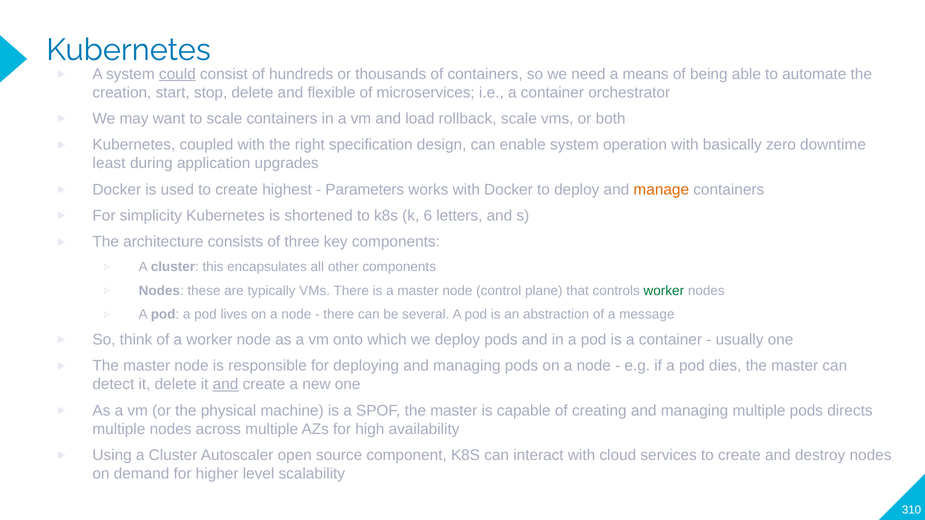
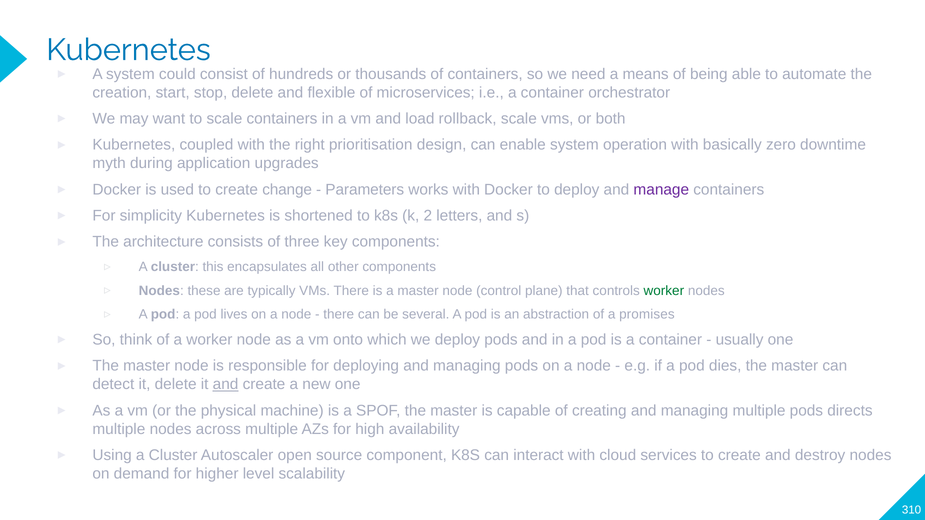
could underline: present -> none (177, 74)
specification: specification -> prioritisation (371, 145)
least: least -> myth (109, 163)
highest: highest -> change (287, 190)
manage colour: orange -> purple (661, 190)
6: 6 -> 2 (428, 216)
message: message -> promises (647, 315)
